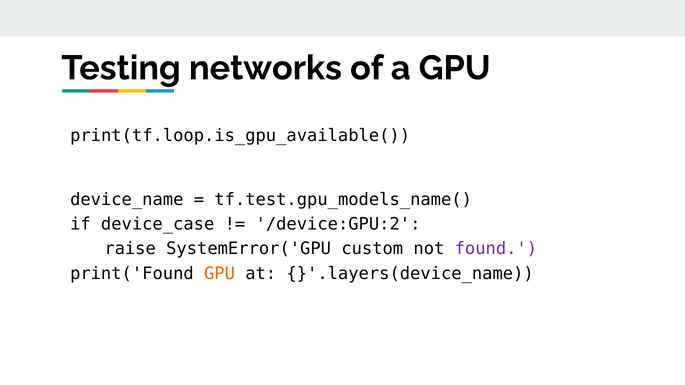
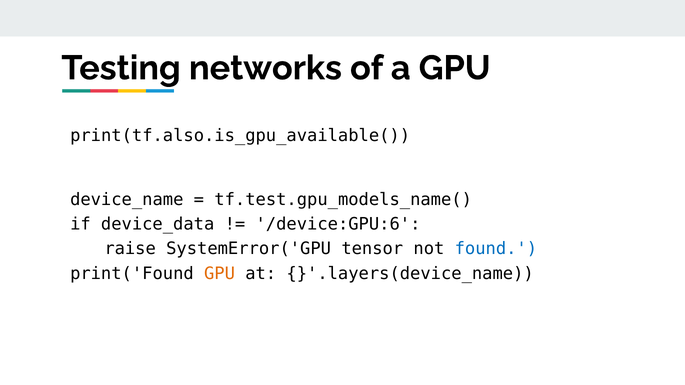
print(tf.loop.is_gpu_available(: print(tf.loop.is_gpu_available( -> print(tf.also.is_gpu_available( (240, 136)
device_case: device_case -> device_data (158, 224)
/device:GPU:2: /device:GPU:2 -> /device:GPU:6 (338, 224)
custom: custom -> tensor (372, 249)
found colour: purple -> blue (496, 249)
